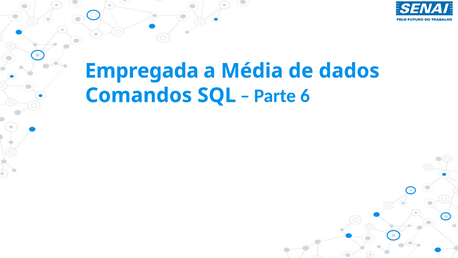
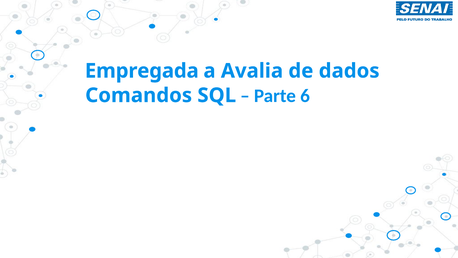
Média: Média -> Avalia (252, 71)
